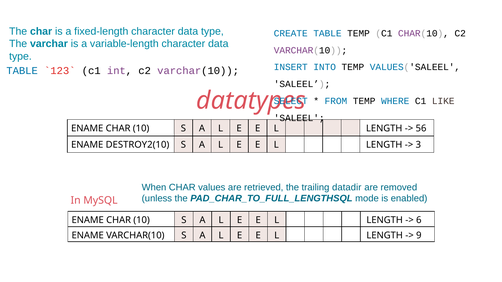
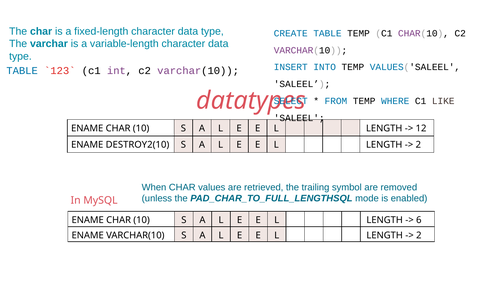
56: 56 -> 12 (421, 128)
3: 3 -> 2 (418, 145)
datadir: datadir -> symbol (347, 187)
9: 9 -> 2 (419, 236)
